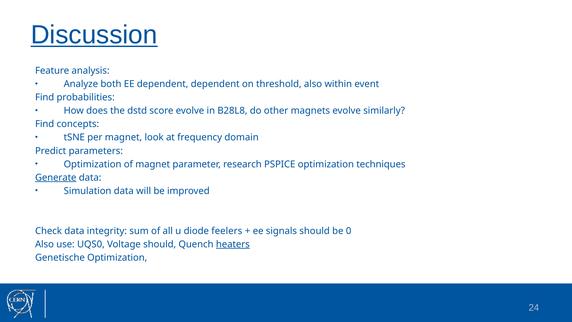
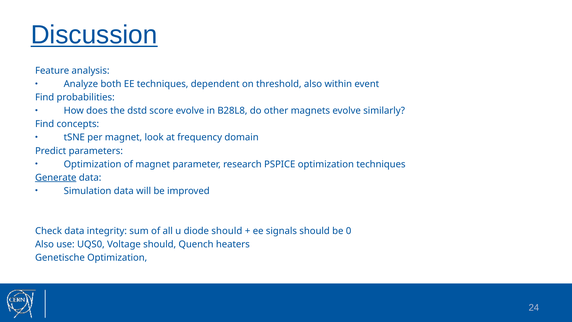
EE dependent: dependent -> techniques (163, 84)
diode feelers: feelers -> should (227, 231)
heaters underline: present -> none (233, 244)
